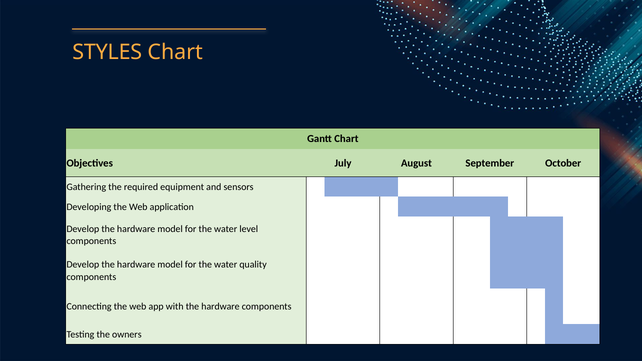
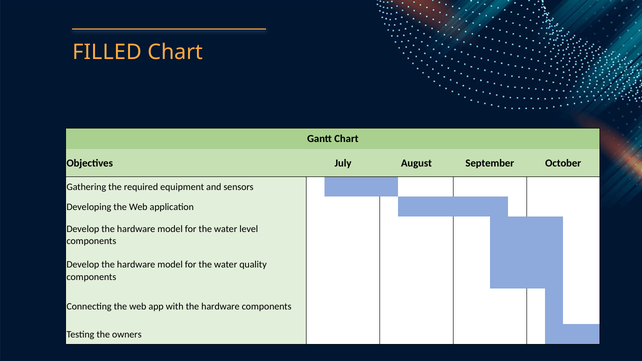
STYLES: STYLES -> FILLED (107, 52)
